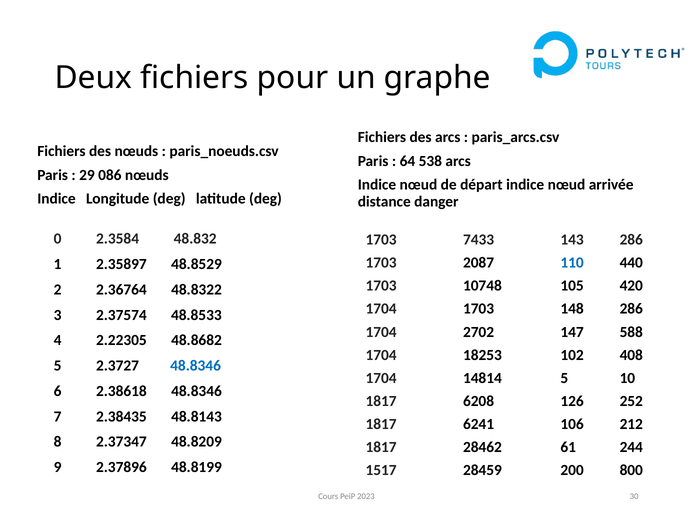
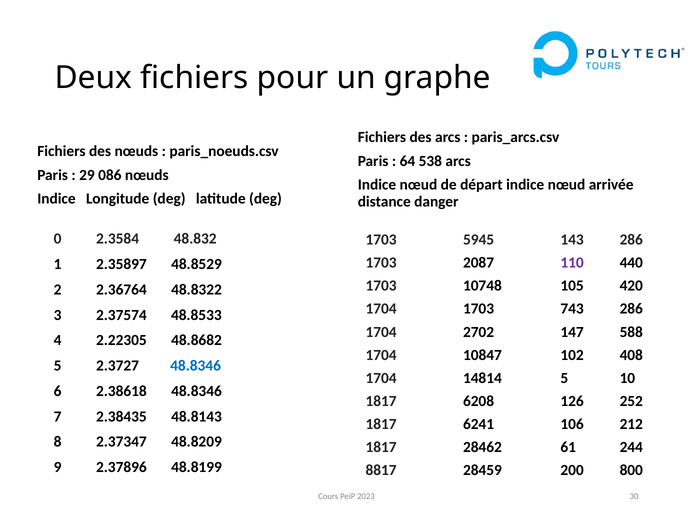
7433: 7433 -> 5945 (479, 240)
110 colour: blue -> purple (572, 263)
148: 148 -> 743 (572, 309)
18253: 18253 -> 10847 (482, 355)
1517: 1517 -> 8817 (381, 470)
